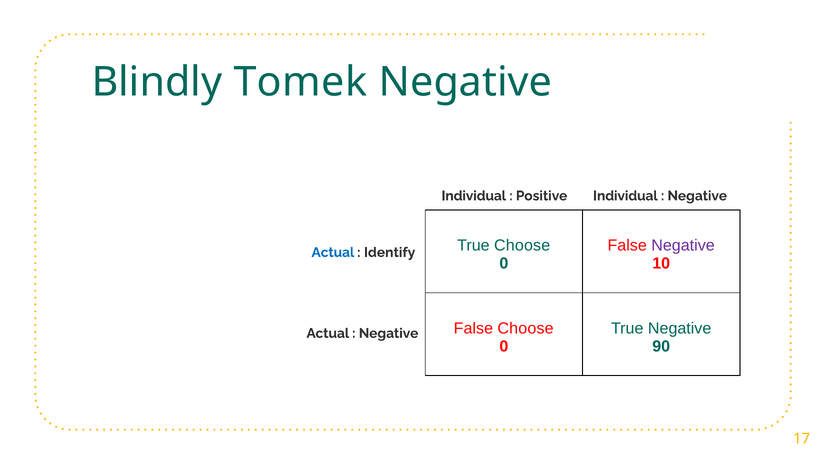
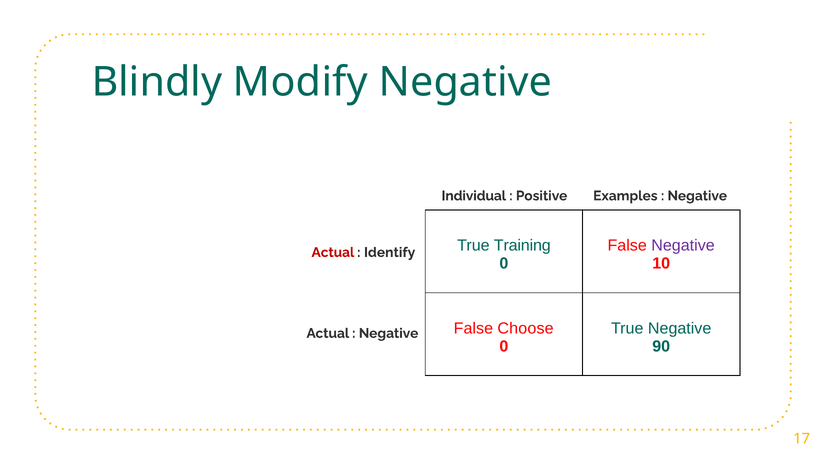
Tomek: Tomek -> Modify (300, 82)
Individual: Individual -> Examples (625, 196)
True Choose: Choose -> Training (522, 246)
Actual colour: blue -> red (333, 253)
